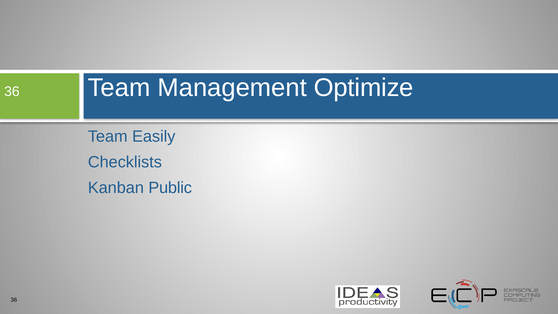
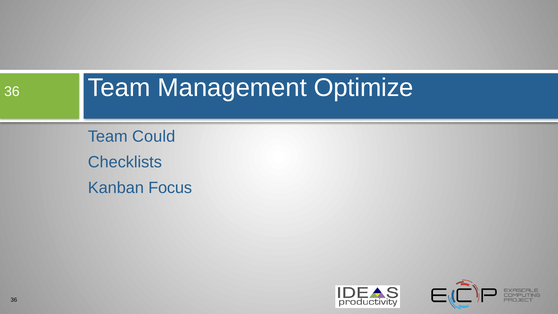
Easily: Easily -> Could (154, 136)
Public: Public -> Focus (170, 188)
